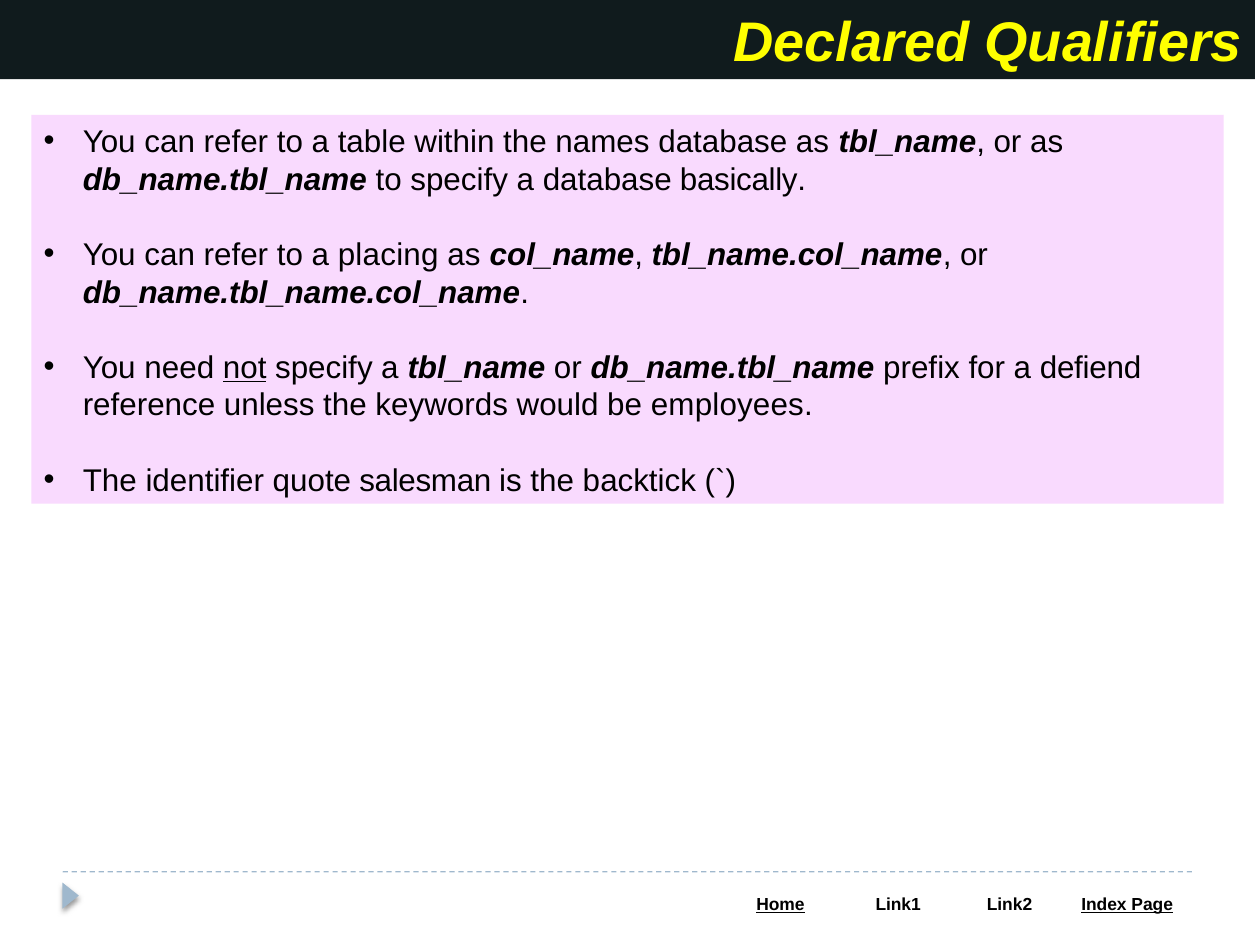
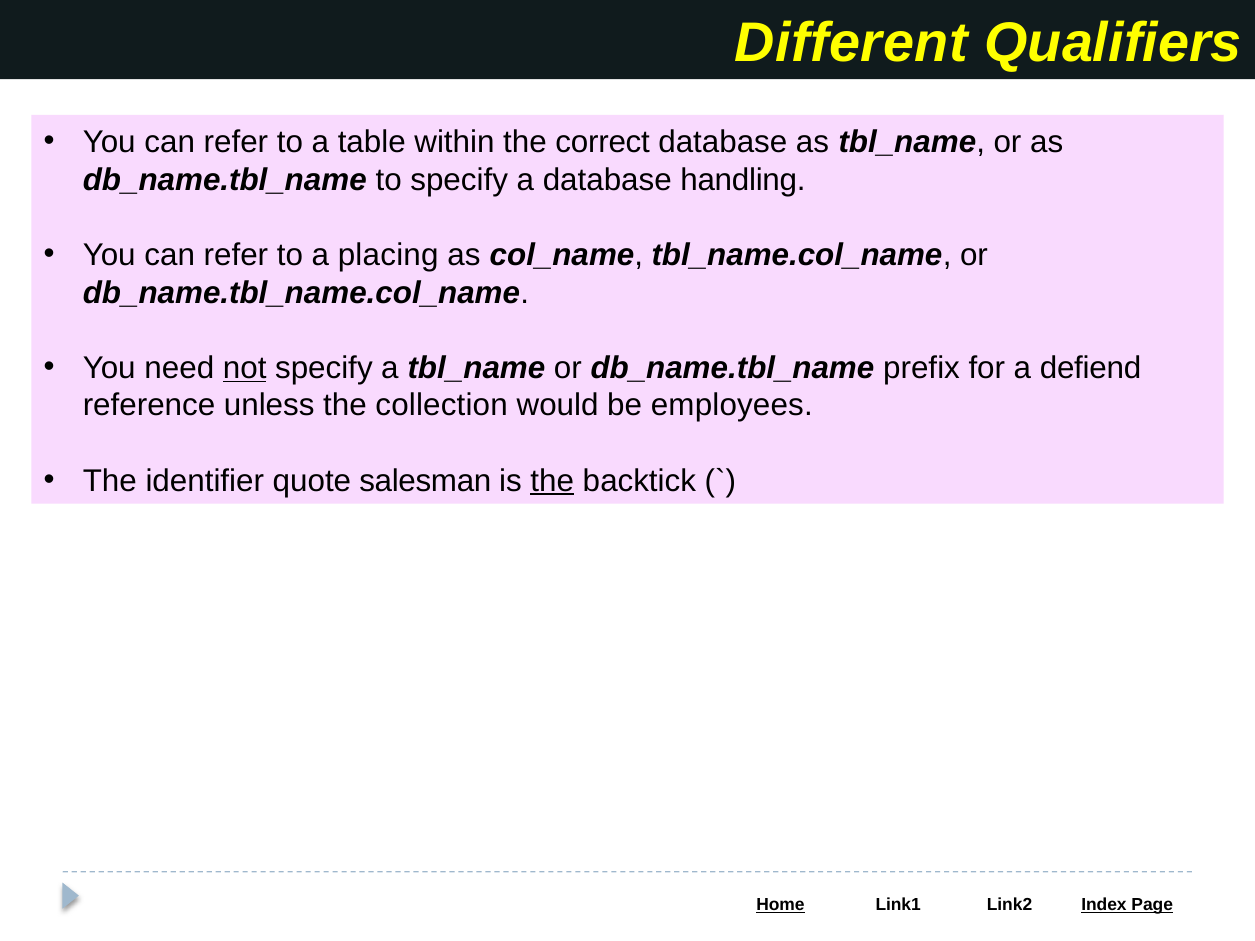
Declared: Declared -> Different (851, 44)
names: names -> correct (603, 142)
basically: basically -> handling (743, 180)
keywords: keywords -> collection (442, 406)
the underline: none -> present (552, 481)
